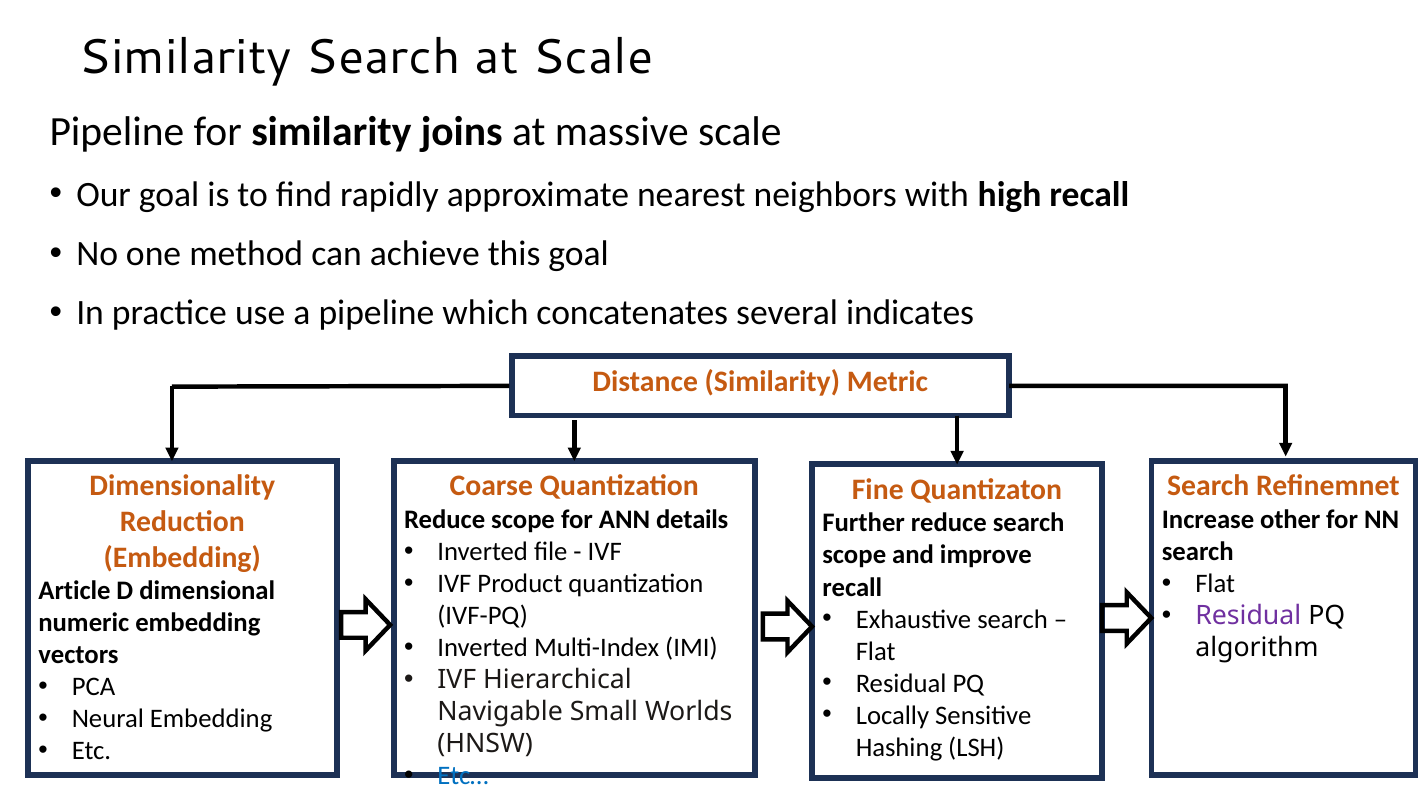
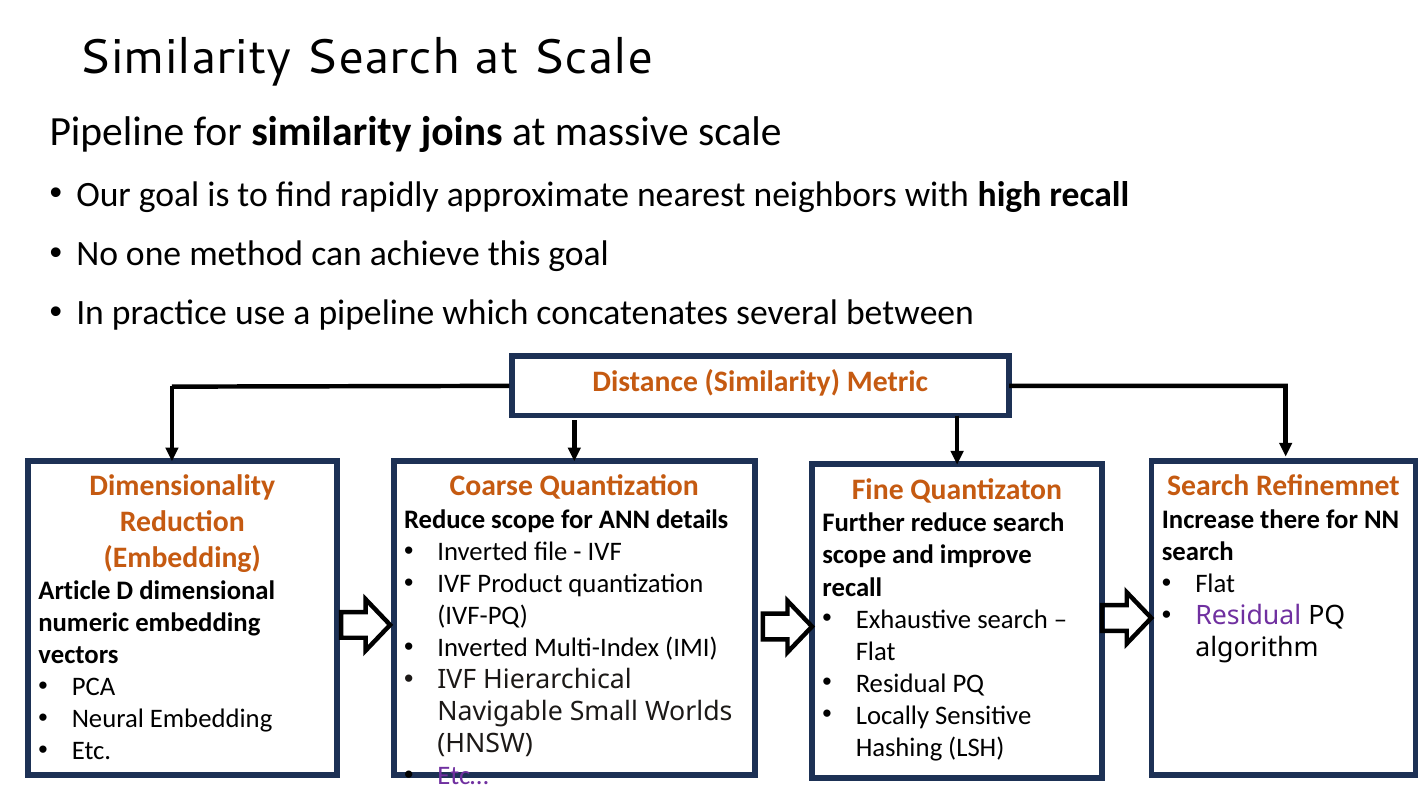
indicates: indicates -> between (910, 313)
other: other -> there (1290, 520)
Etc… colour: blue -> purple (463, 776)
